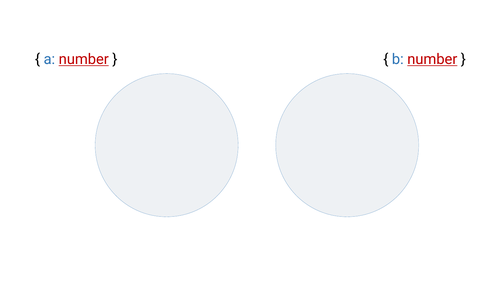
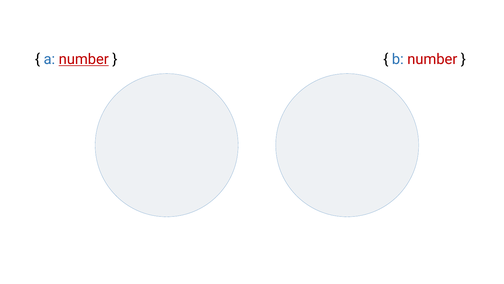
number underline: present -> none (432, 59)
